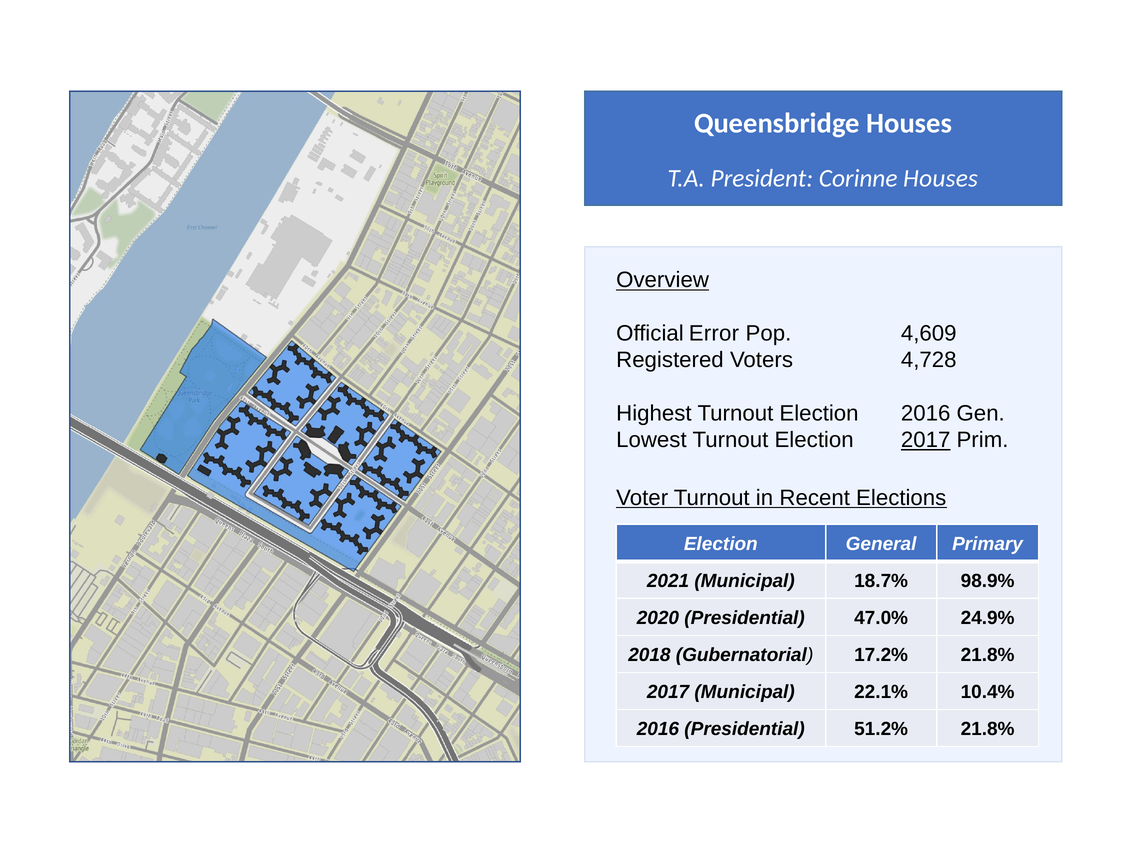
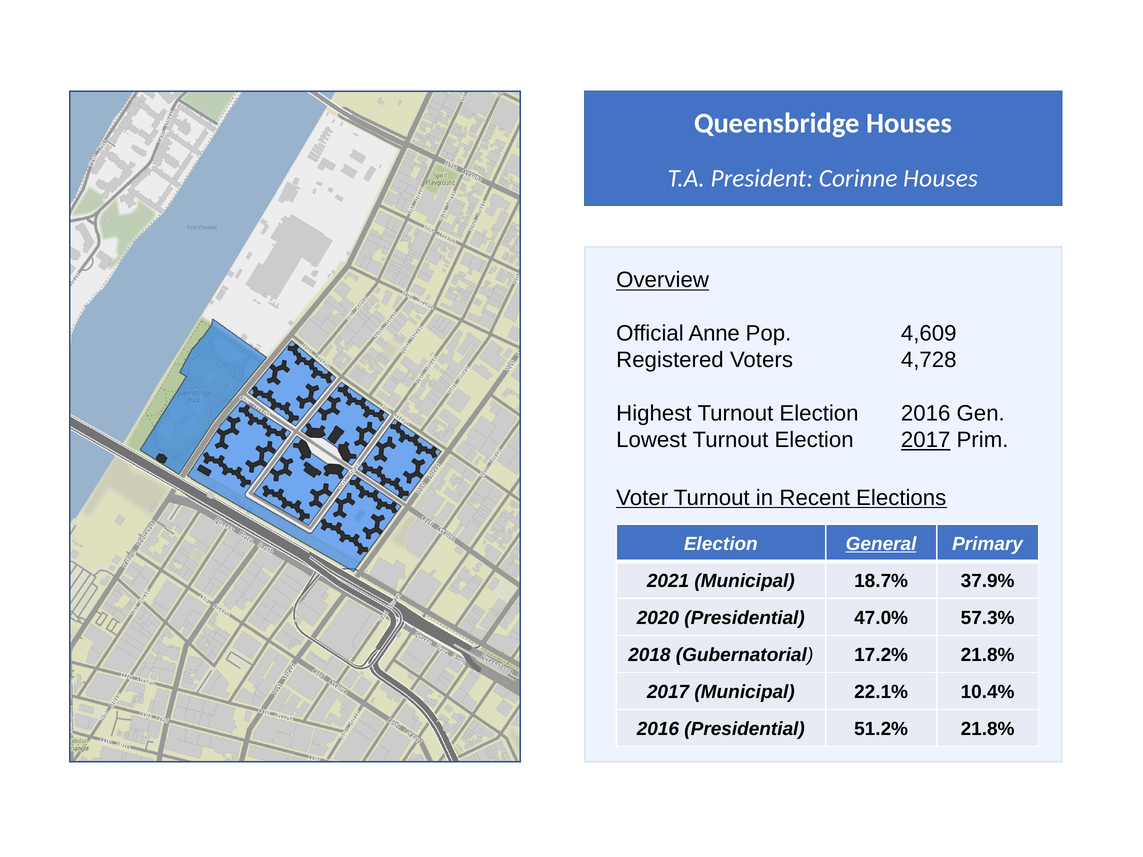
Error: Error -> Anne (714, 334)
General underline: none -> present (881, 544)
98.9%: 98.9% -> 37.9% (988, 581)
24.9%: 24.9% -> 57.3% (988, 618)
